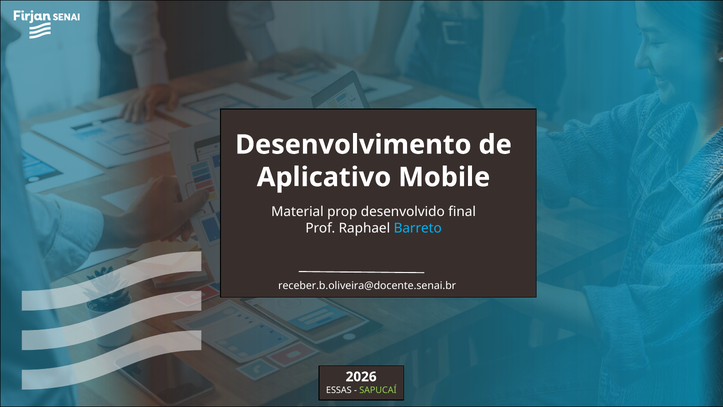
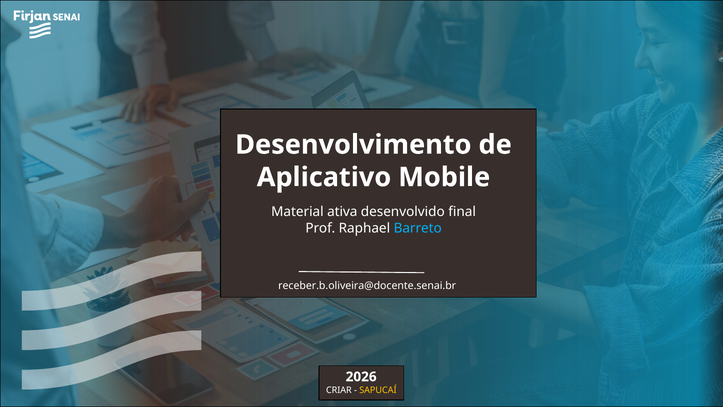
prop: prop -> ativa (342, 212)
ESSAS: ESSAS -> CRIAR (339, 390)
SAPUCAÍ colour: light green -> yellow (378, 390)
